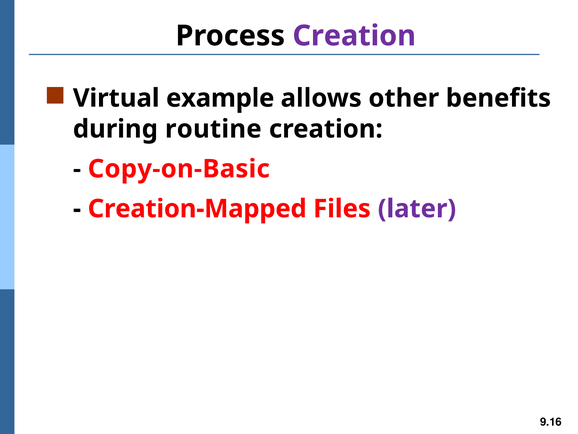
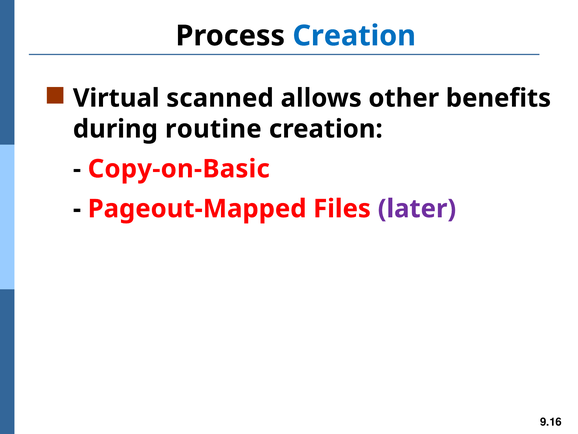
Creation colour: purple -> blue (354, 36)
example: example -> scanned (220, 98)
Creation-Mapped: Creation-Mapped -> Pageout-Mapped (197, 209)
